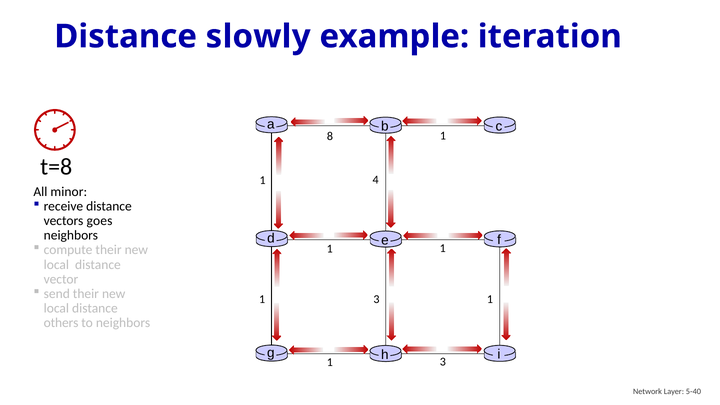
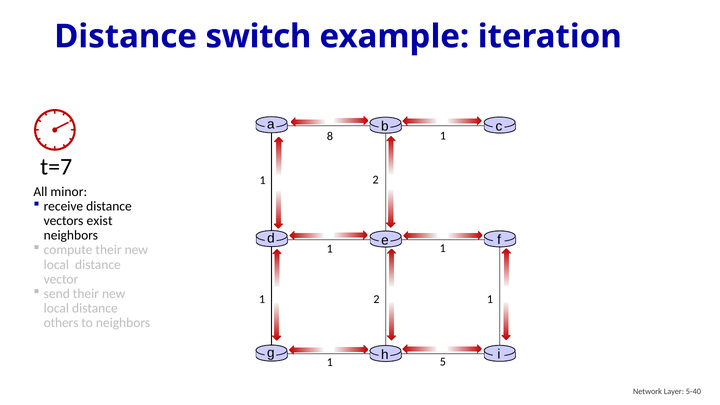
slowly: slowly -> switch (258, 36)
t=8: t=8 -> t=7 (56, 167)
4: 4 -> 2 (376, 180)
goes: goes -> exist (100, 221)
3: 3 -> 2 (376, 299)
3: 3 -> 5 (443, 362)
